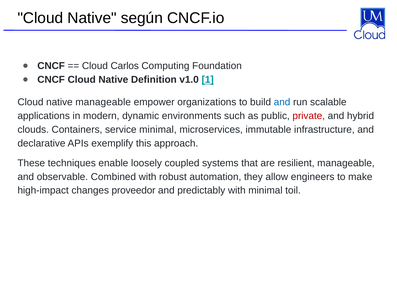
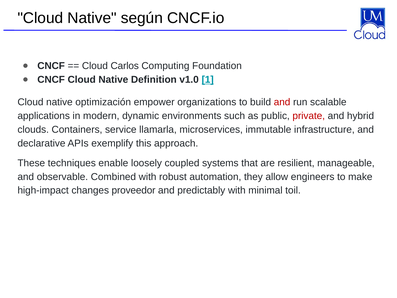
native manageable: manageable -> optimización (103, 102)
and colour: blue -> red (282, 102)
service minimal: minimal -> llamarla (158, 129)
